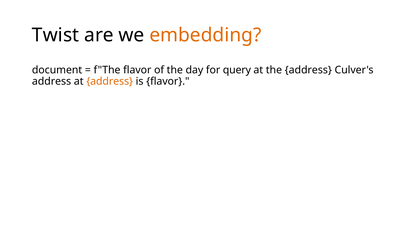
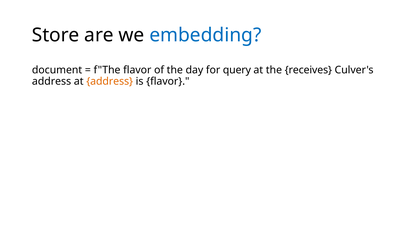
Twist: Twist -> Store (56, 35)
embedding colour: orange -> blue (205, 35)
the address: address -> receives (308, 70)
